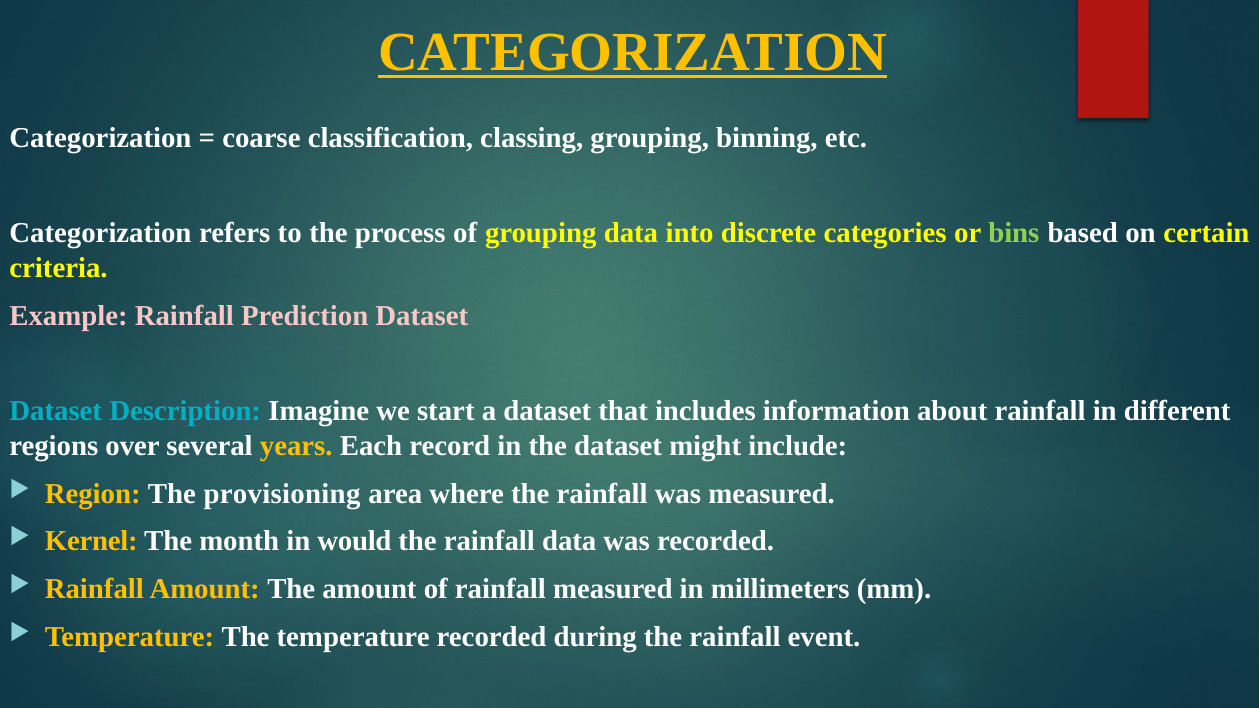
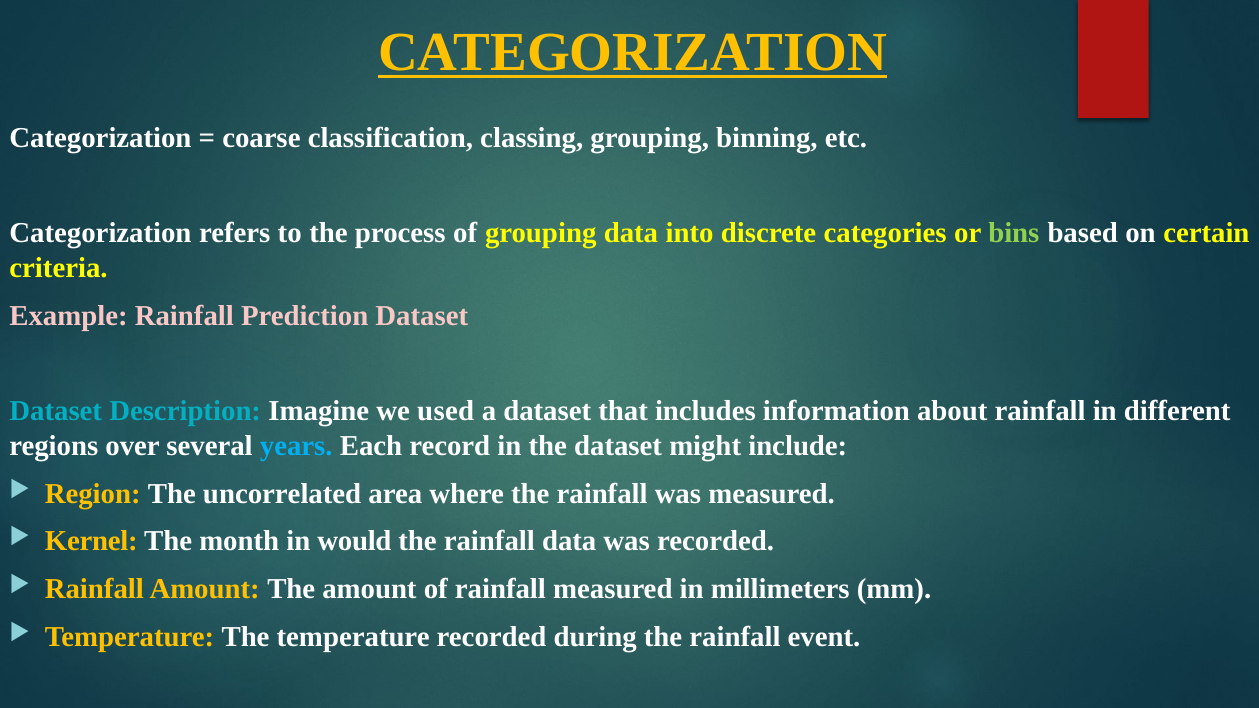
start: start -> used (446, 411)
years colour: yellow -> light blue (296, 446)
provisioning: provisioning -> uncorrelated (282, 494)
